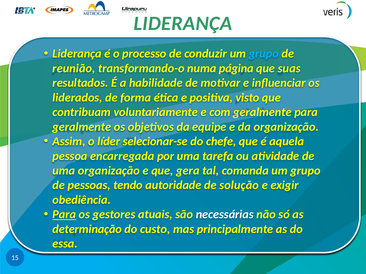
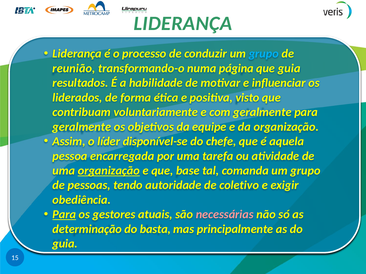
que suas: suas -> guia (289, 68)
selecionar-se: selecionar-se -> disponível-se (155, 142)
organização underline: none -> present (109, 171)
gera: gera -> base (188, 171)
solução: solução -> coletivo (239, 186)
necessárias colour: white -> pink (225, 215)
custo: custo -> basta (155, 229)
essa: essa -> guia (65, 244)
